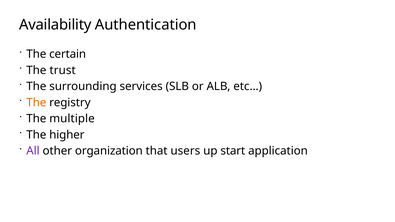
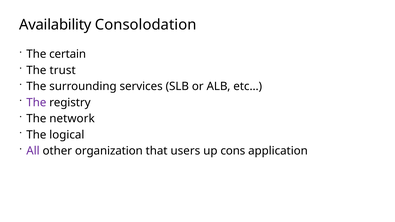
Authentication: Authentication -> Consolodation (146, 25)
The colour: orange -> purple (36, 103)
multiple: multiple -> network (72, 119)
higher: higher -> logical (67, 135)
start: start -> cons (233, 151)
